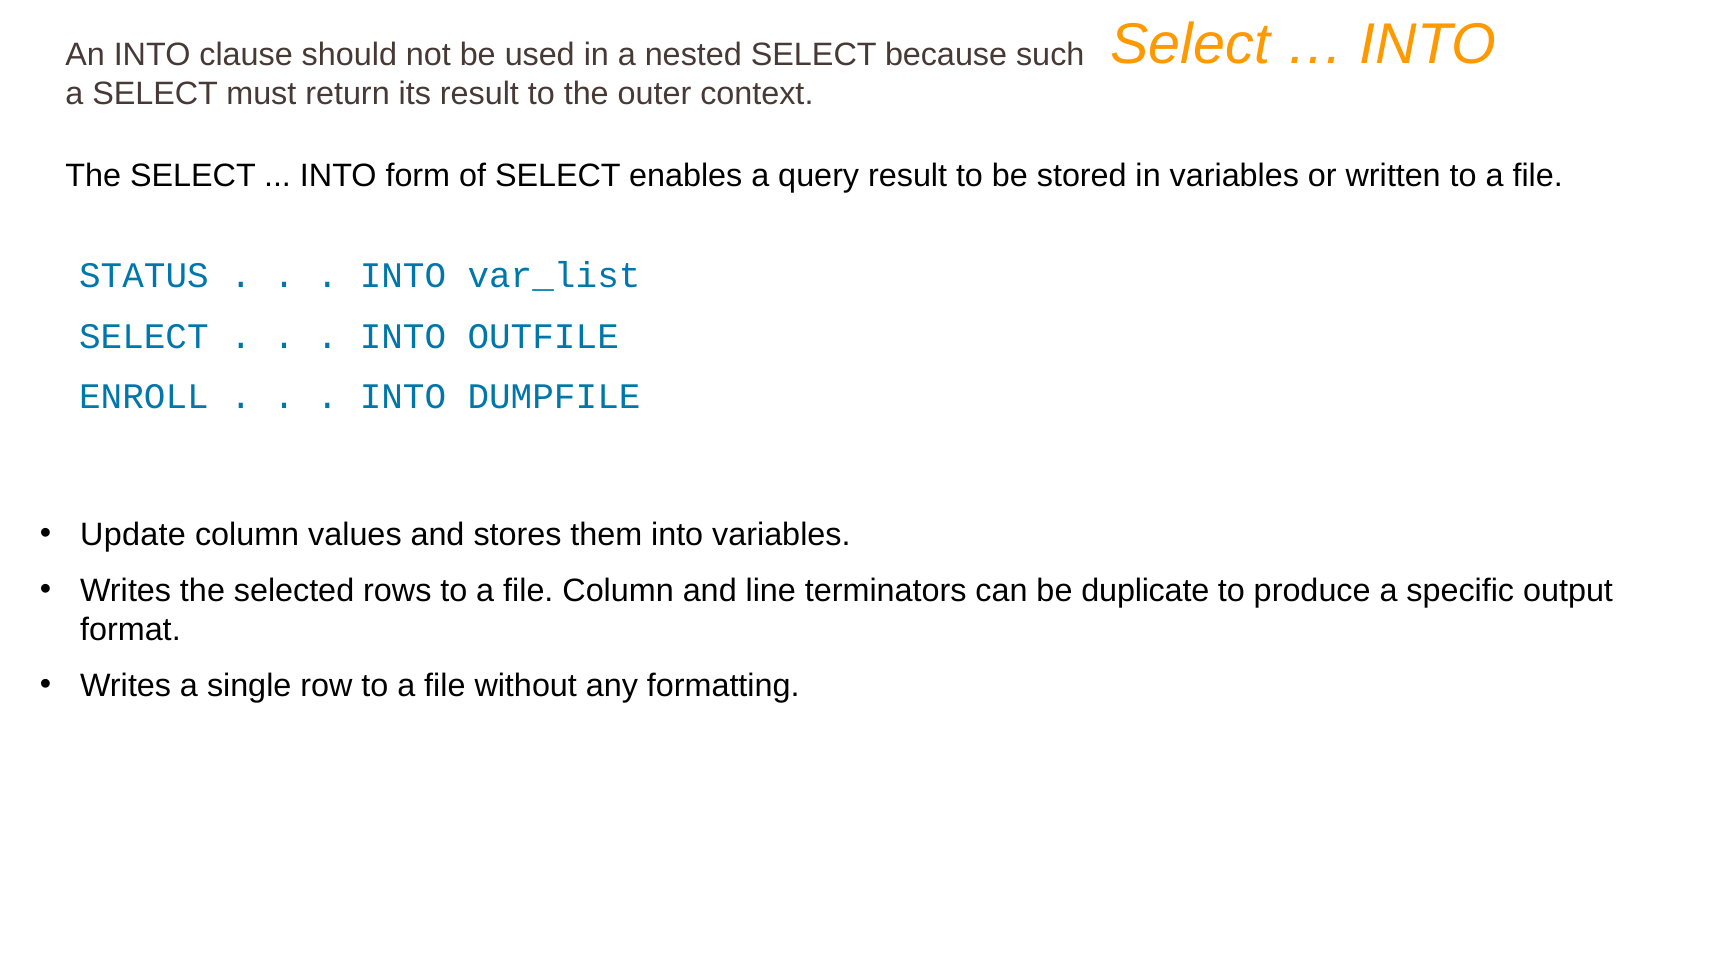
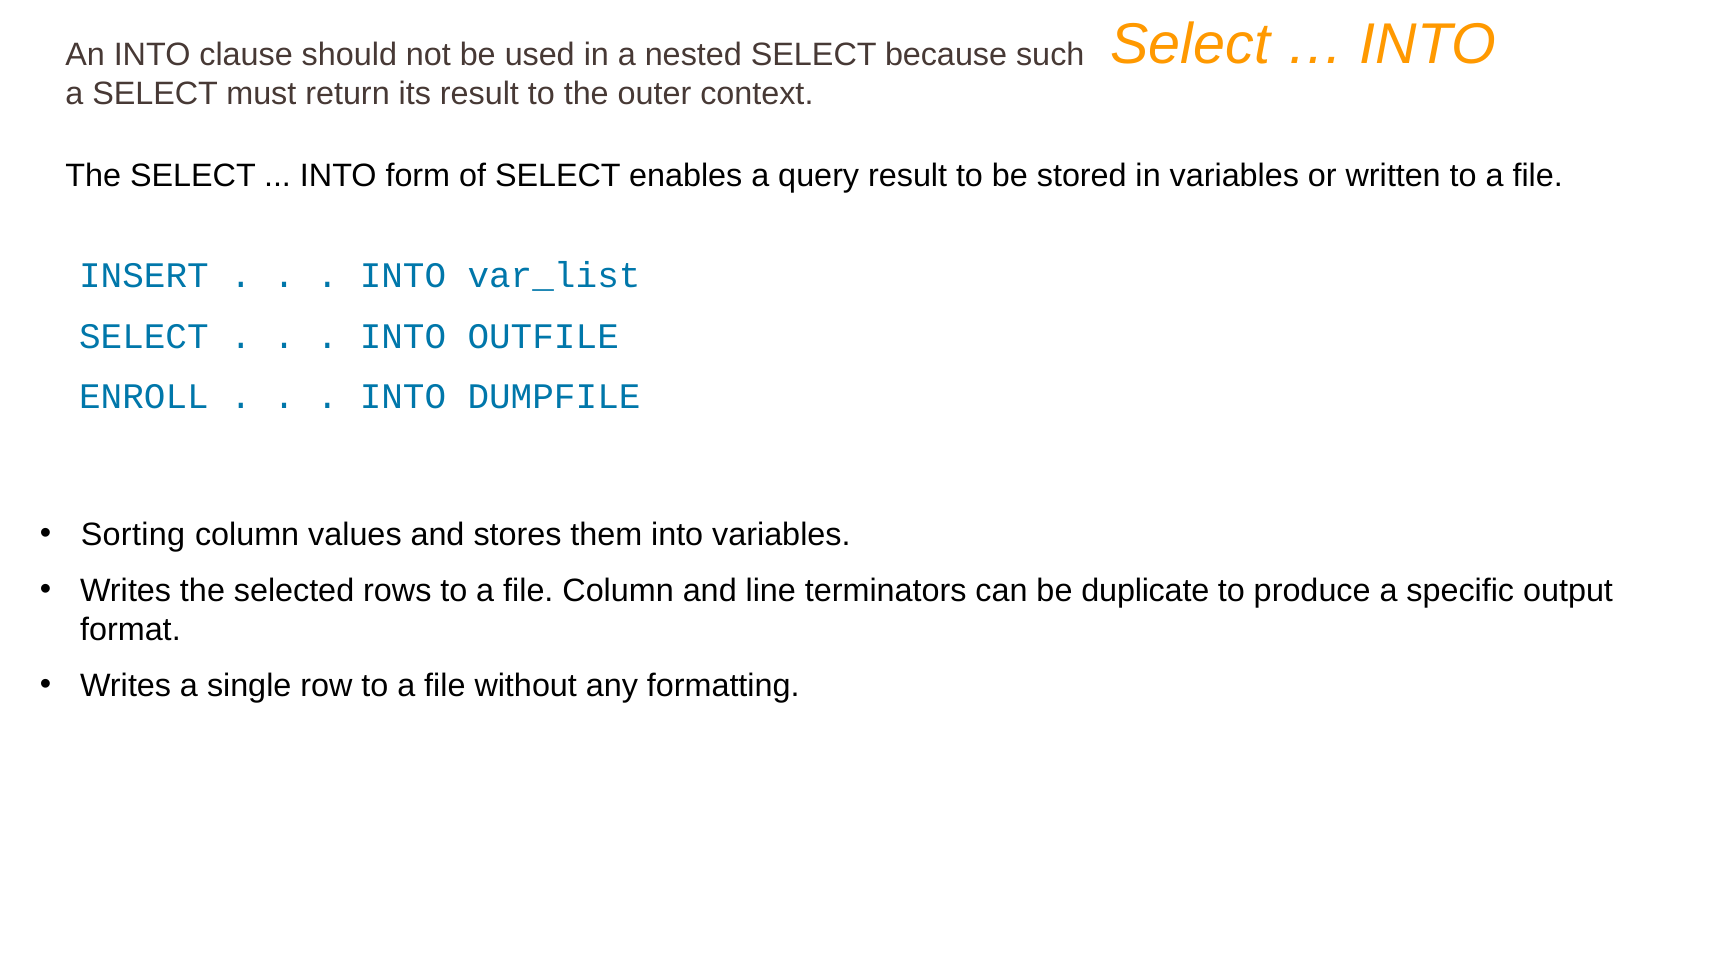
STATUS: STATUS -> INSERT (144, 276)
Update: Update -> Sorting (133, 535)
